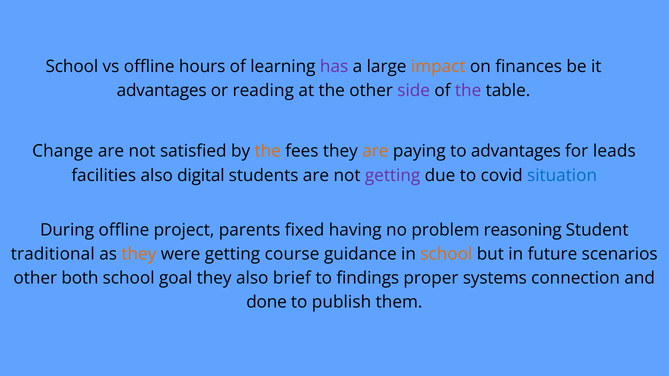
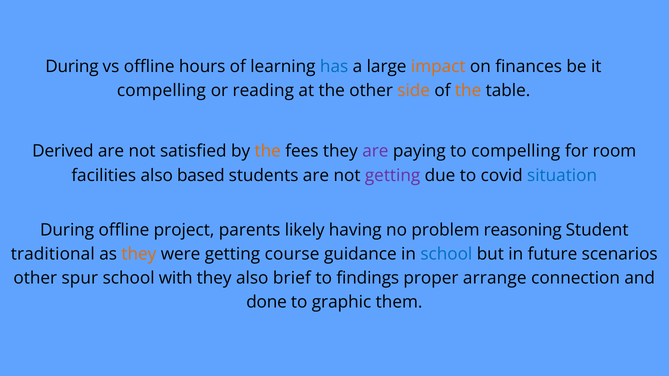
School: School -> During (72, 67)
has colour: purple -> blue (334, 67)
advantages: advantages -> compelling (161, 91)
side colour: purple -> orange (414, 91)
the colour: purple -> orange (468, 91)
Change: Change -> Derived (63, 151)
are colour: orange -> purple (375, 151)
to advantages: advantages -> compelling (516, 151)
leads: leads -> room (614, 151)
digital: digital -> based (201, 176)
fixed: fixed -> likely (305, 230)
school colour: orange -> blue (446, 254)
both: both -> spur (80, 278)
goal: goal -> with (176, 278)
systems: systems -> arrange (495, 278)
publish: publish -> graphic (342, 302)
